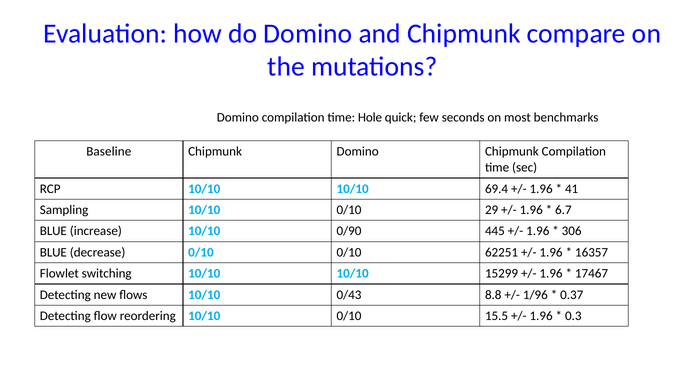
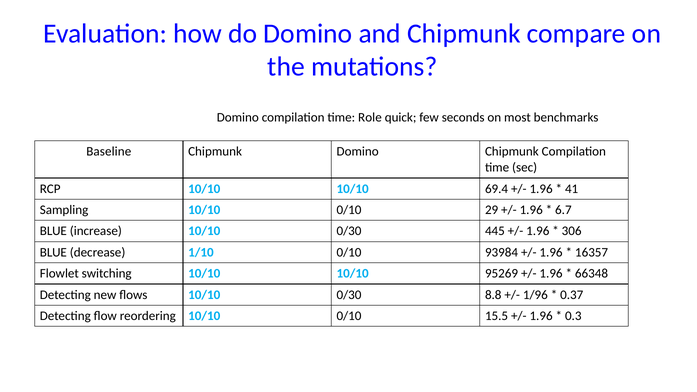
Hole: Hole -> Role (370, 117)
increase 10/10 0/90: 0/90 -> 0/30 (349, 231)
decrease 0/10: 0/10 -> 1/10 (201, 252)
62251: 62251 -> 93984 (502, 252)
15299: 15299 -> 95269 (502, 274)
17467: 17467 -> 66348 (592, 274)
flows 10/10 0/43: 0/43 -> 0/30 (349, 295)
